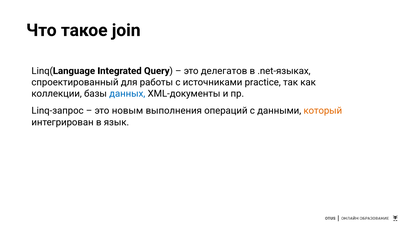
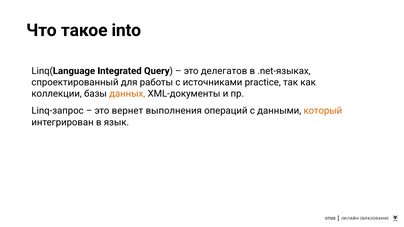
join: join -> into (126, 30)
данных colour: blue -> orange (127, 94)
новым: новым -> вернет (127, 111)
